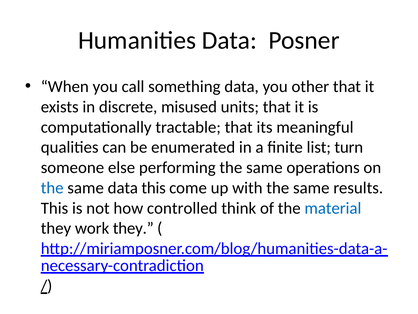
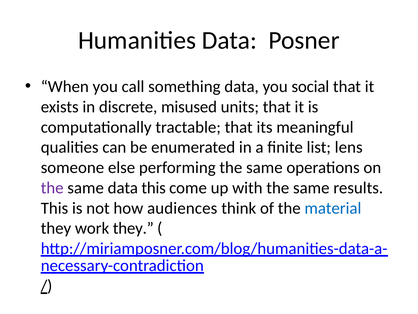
other: other -> social (310, 87)
turn: turn -> lens (349, 147)
the colour: blue -> purple (52, 188)
controlled: controlled -> audiences (182, 208)
